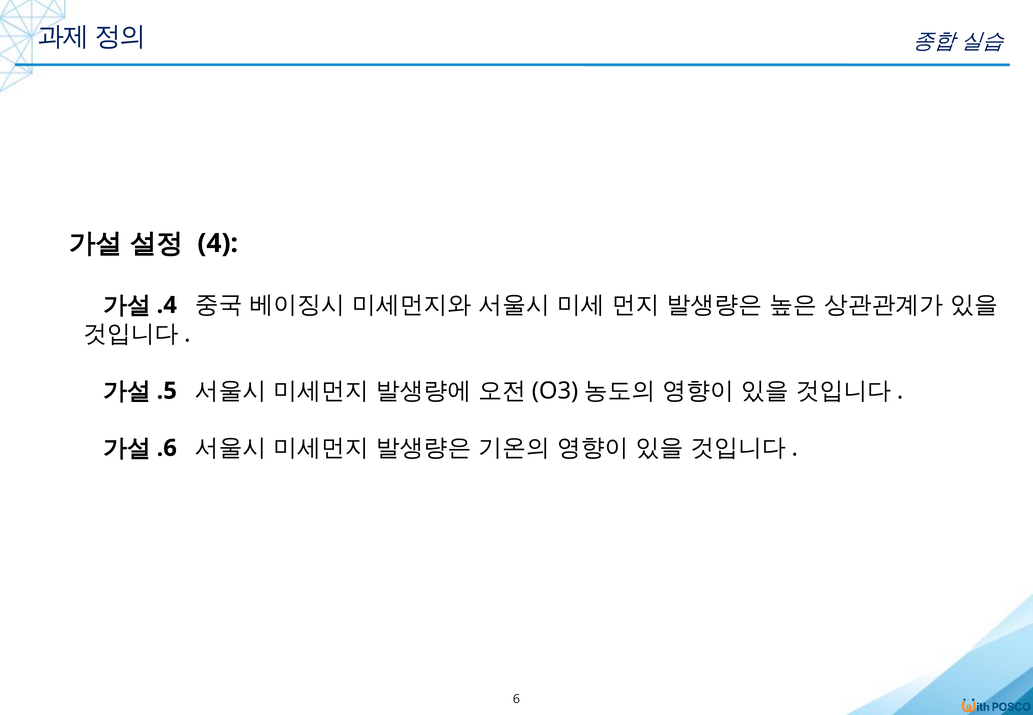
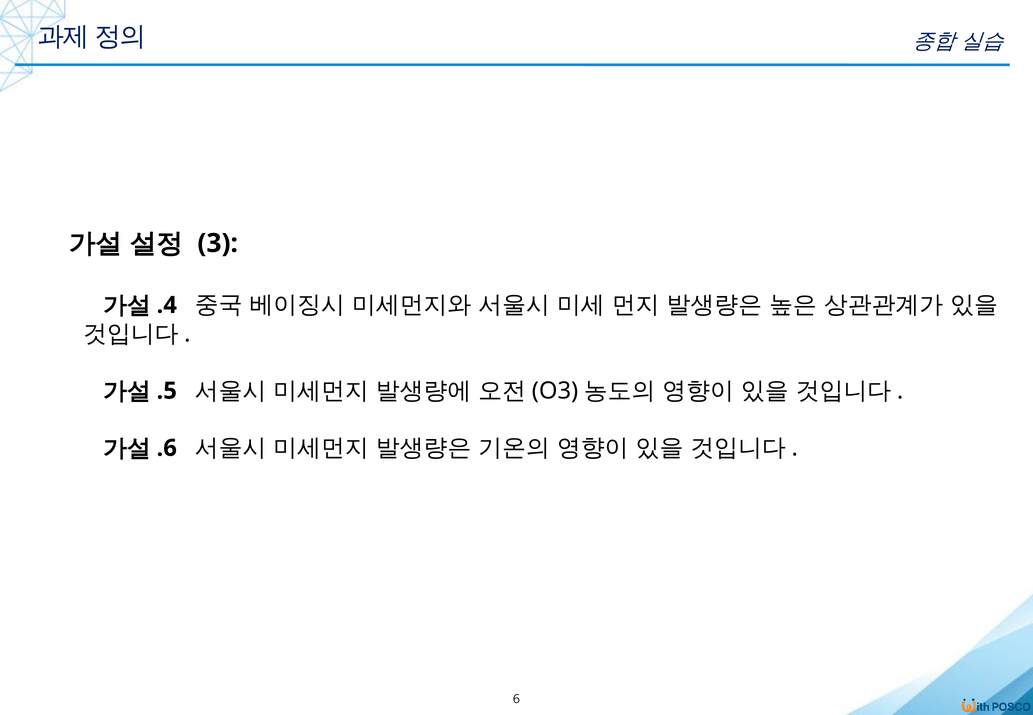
4: 4 -> 3 (218, 243)
